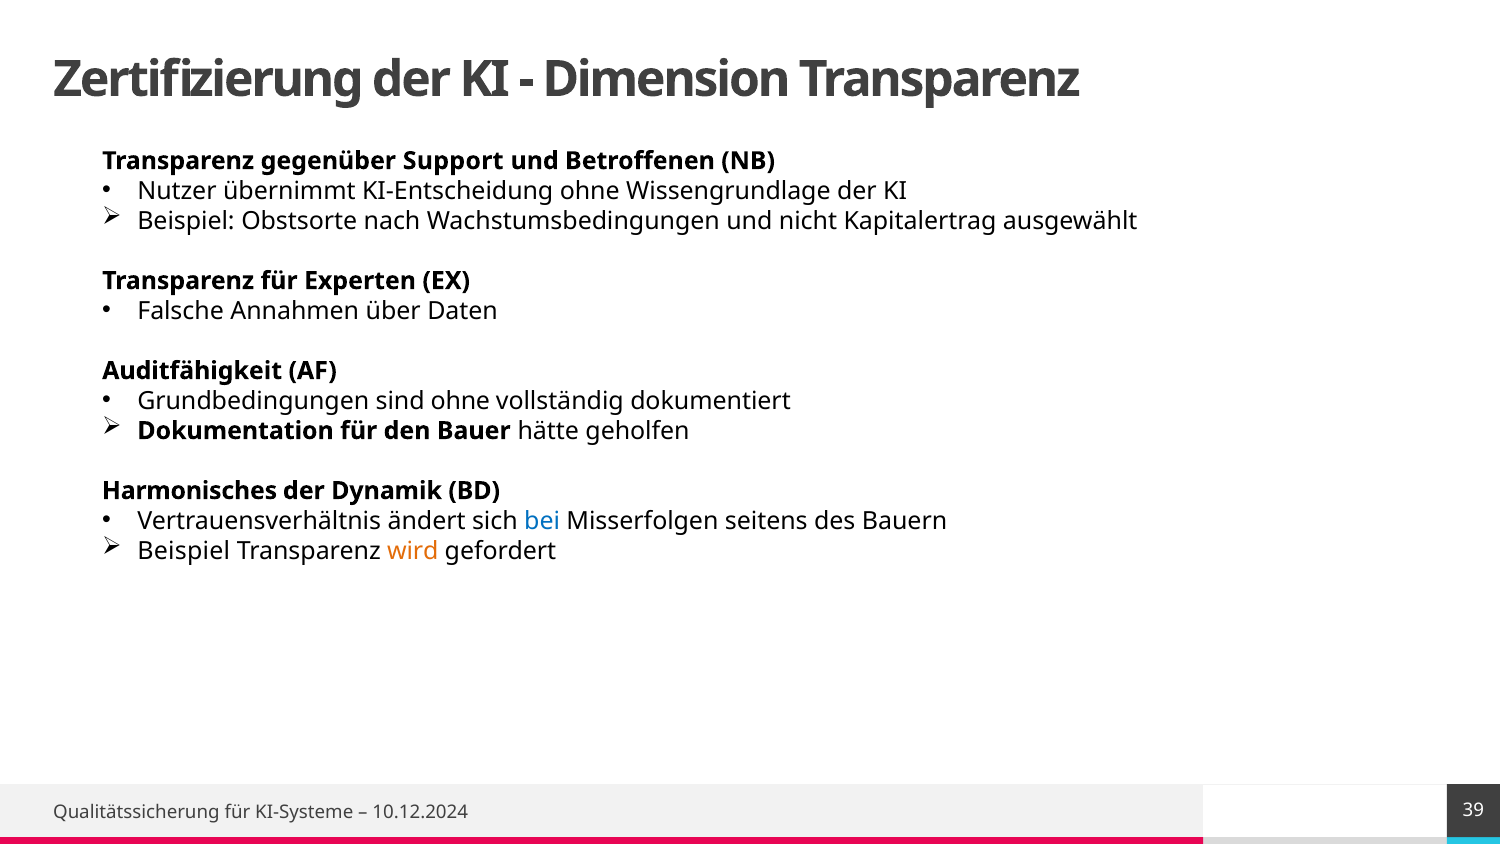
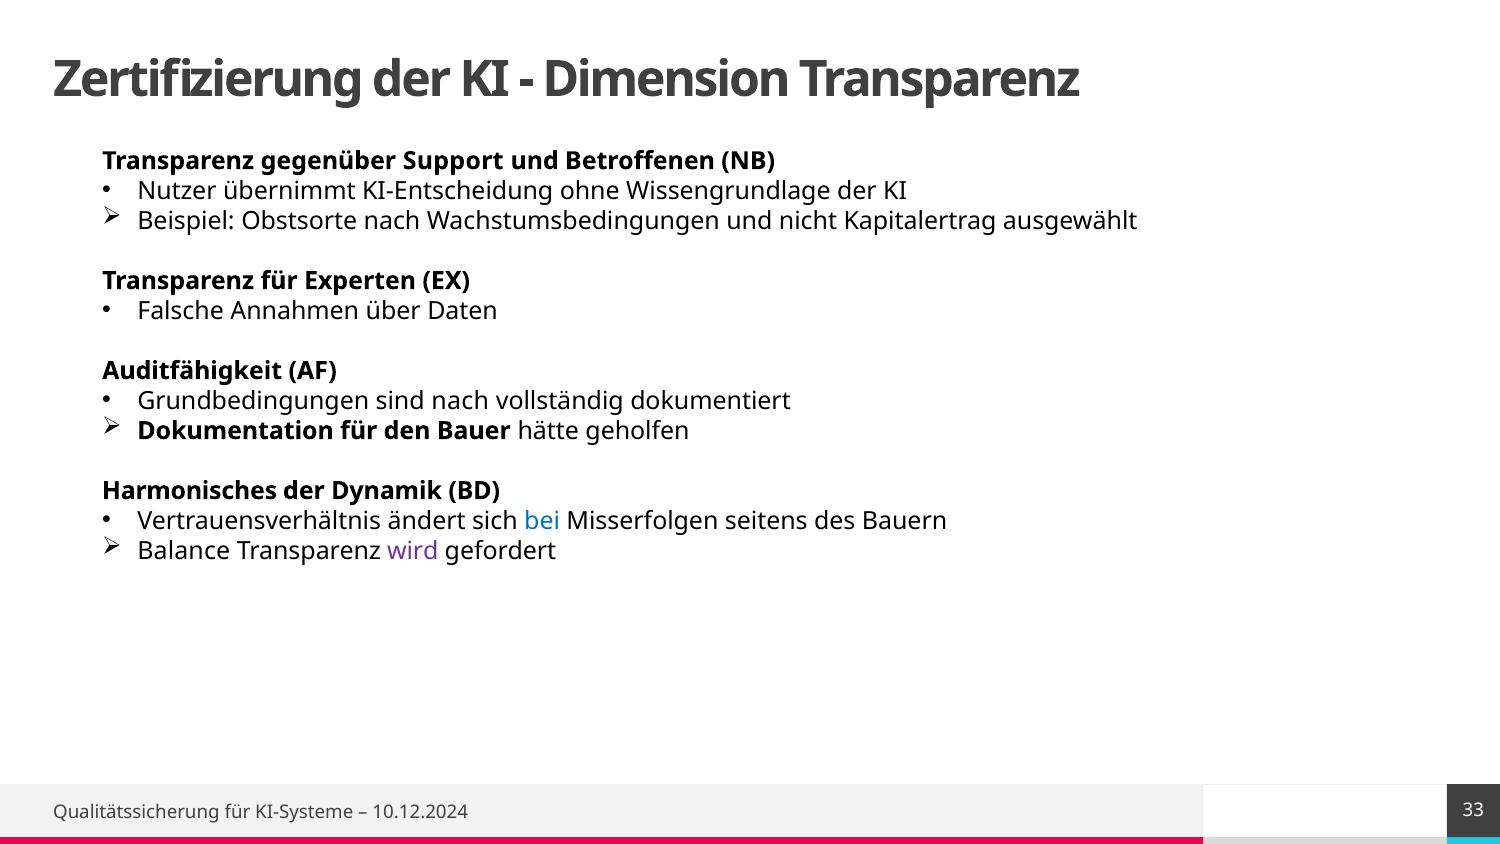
sind ohne: ohne -> nach (460, 401)
Beispiel: Beispiel -> Balance (184, 551)
wird colour: orange -> purple (413, 551)
39: 39 -> 33 (1473, 810)
